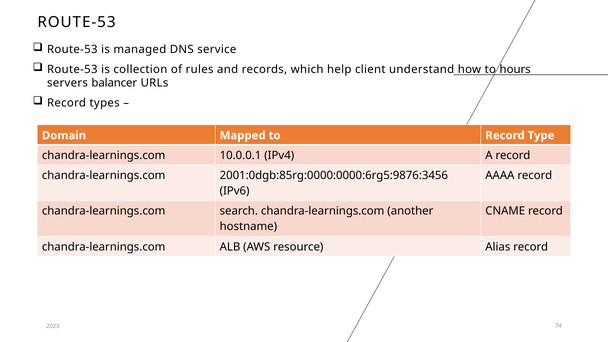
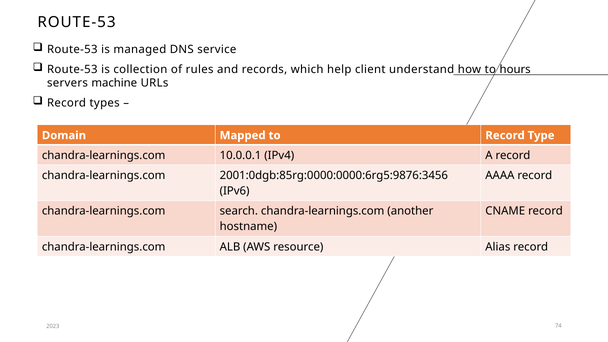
balancer: balancer -> machine (114, 83)
